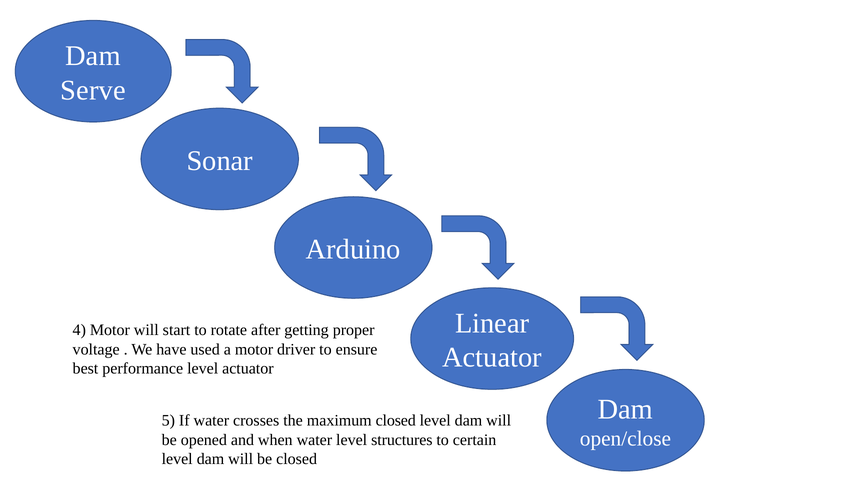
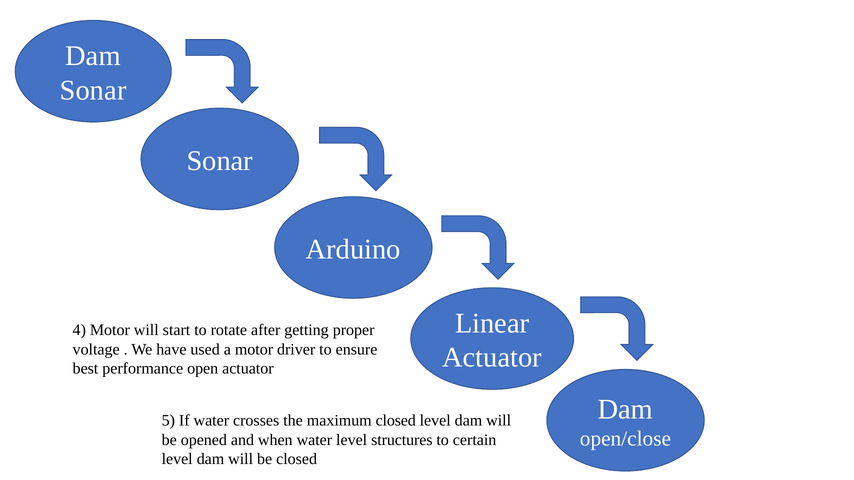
Serve: Serve -> Sonar (93, 90)
performance level: level -> open (203, 369)
